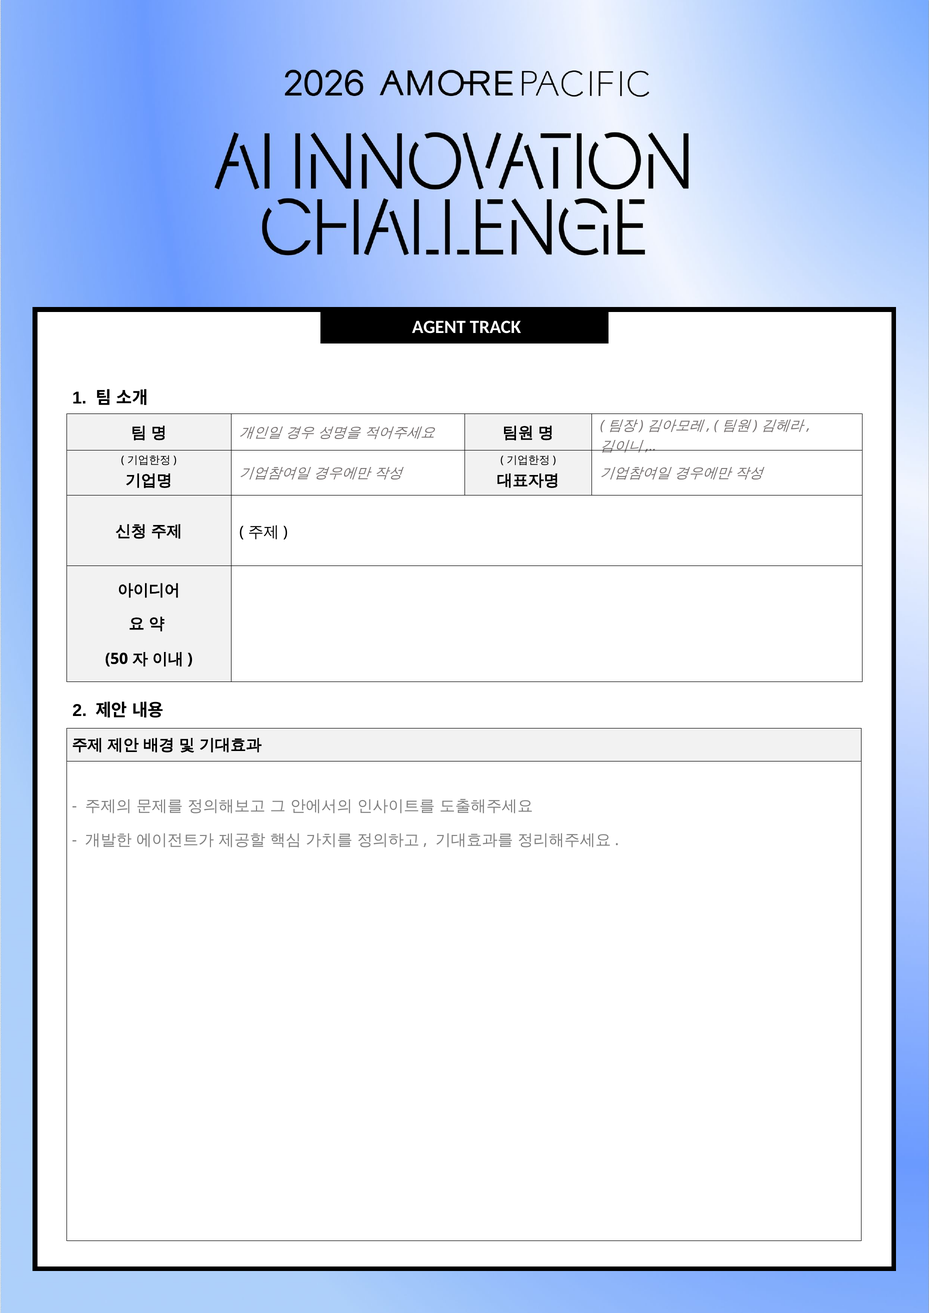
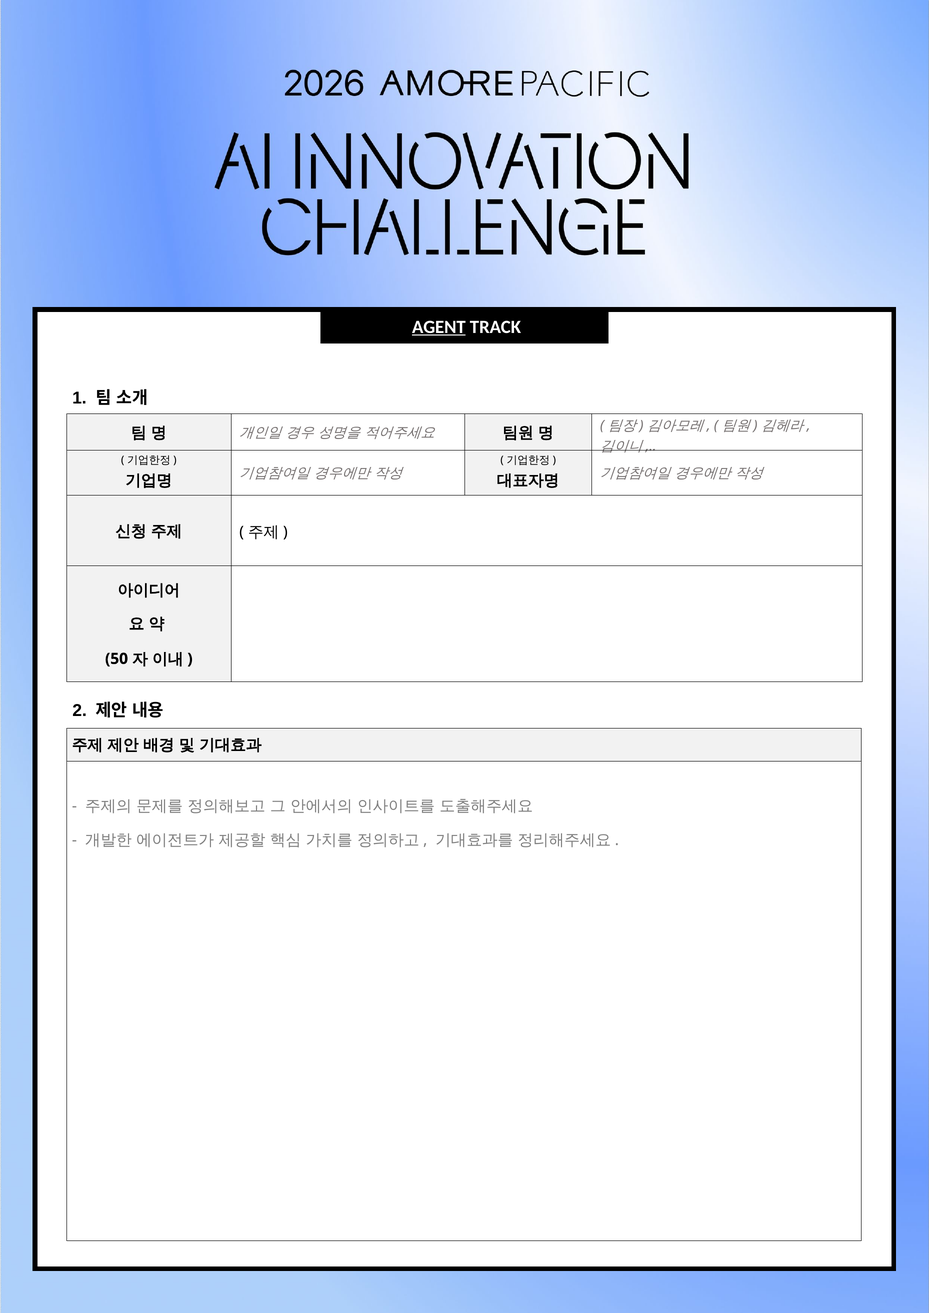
AGENT underline: none -> present (439, 327)
